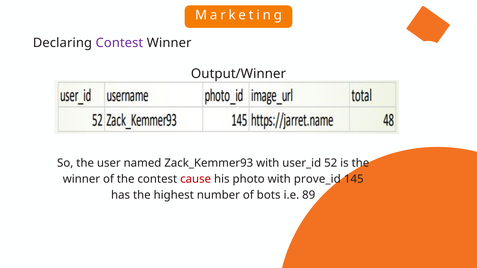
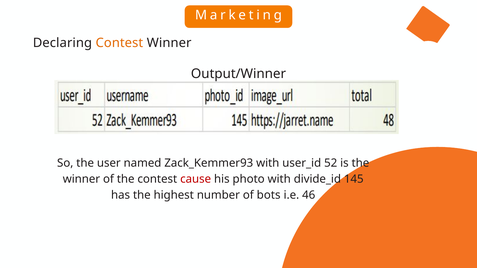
Contest colour: purple -> orange (119, 43)
prove_id: prove_id -> divide_id (317, 179)
89: 89 -> 46 (309, 195)
